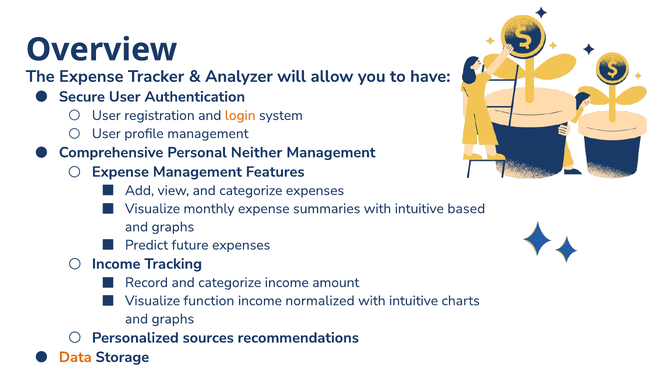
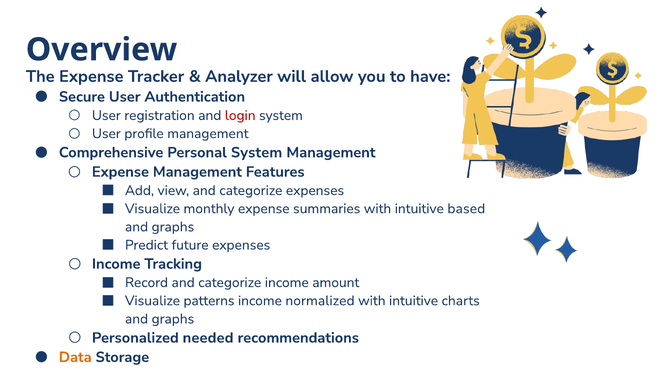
login colour: orange -> red (240, 115)
Personal Neither: Neither -> System (257, 152)
function: function -> patterns (209, 301)
sources: sources -> needed (208, 338)
